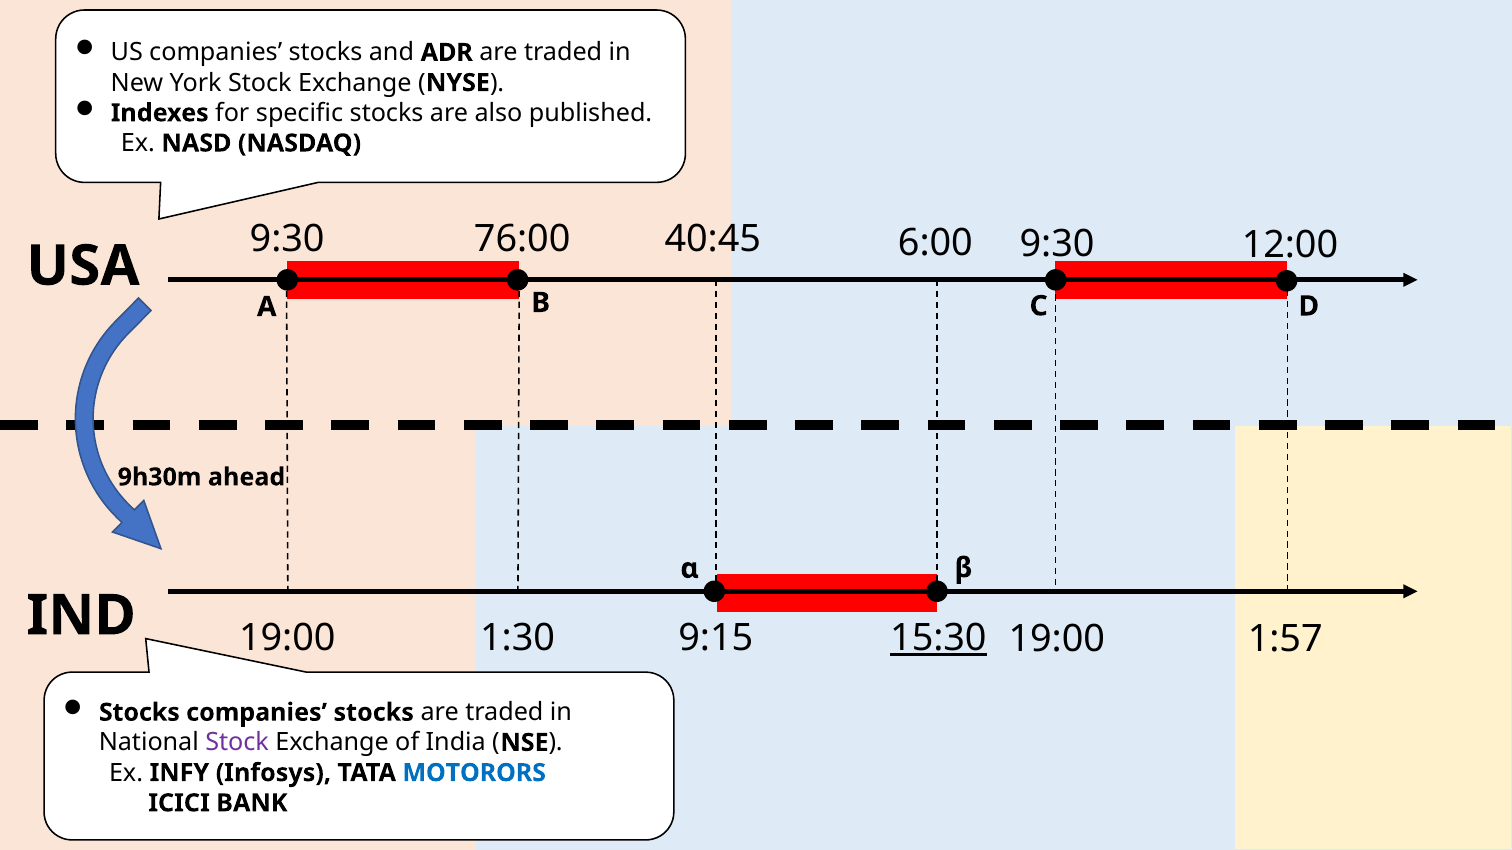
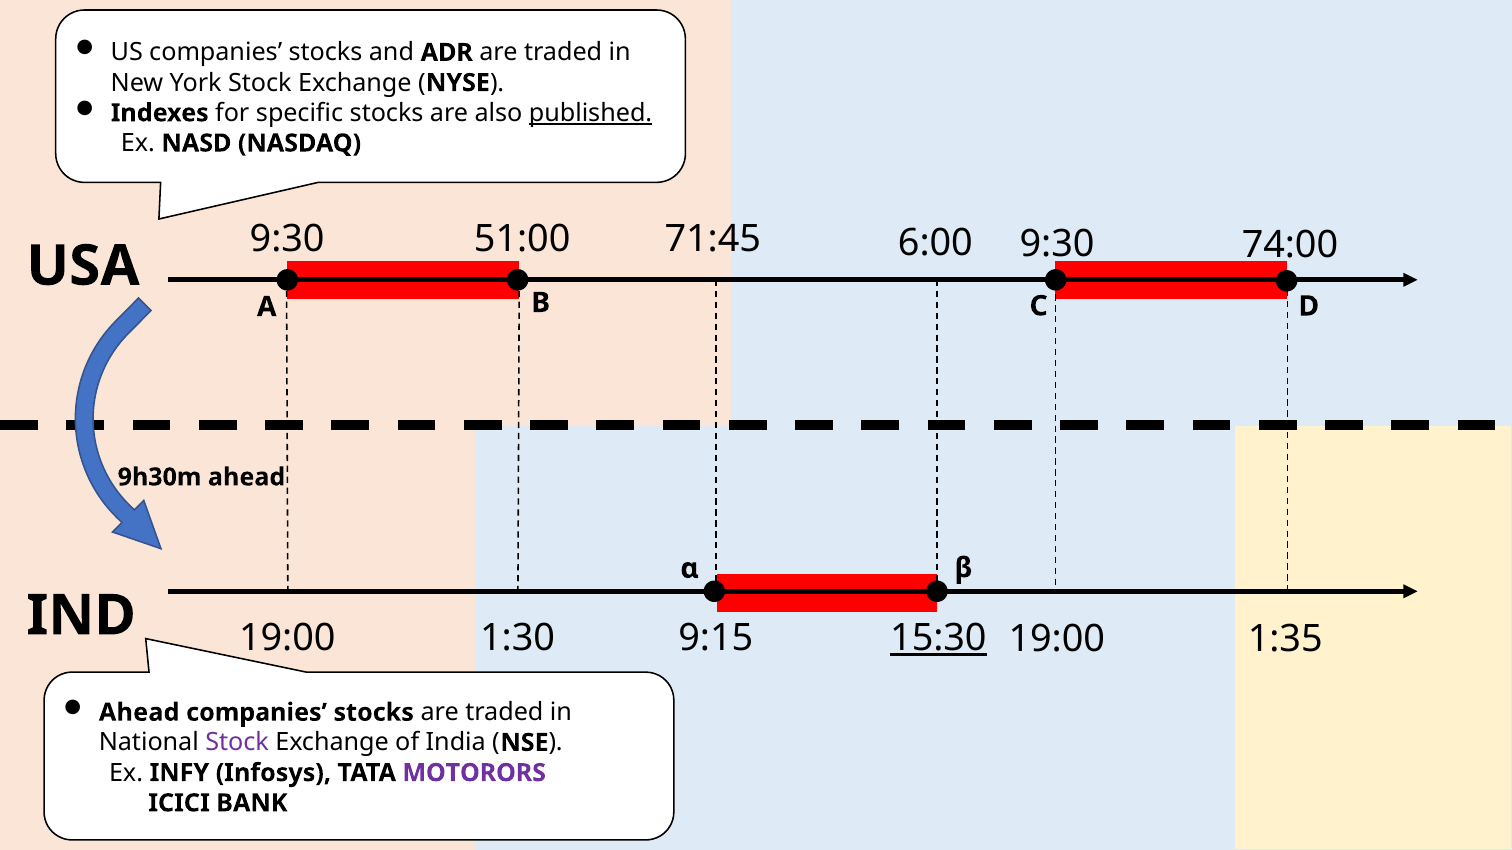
published underline: none -> present (591, 113)
76:00: 76:00 -> 51:00 (522, 239)
40:45: 40:45 -> 71:45 (713, 239)
12:00: 12:00 -> 74:00 (1290, 245)
1:57: 1:57 -> 1:35 (1285, 639)
Stocks: Stocks -> Ahead (139, 713)
MOTORORS colour: blue -> purple (474, 773)
